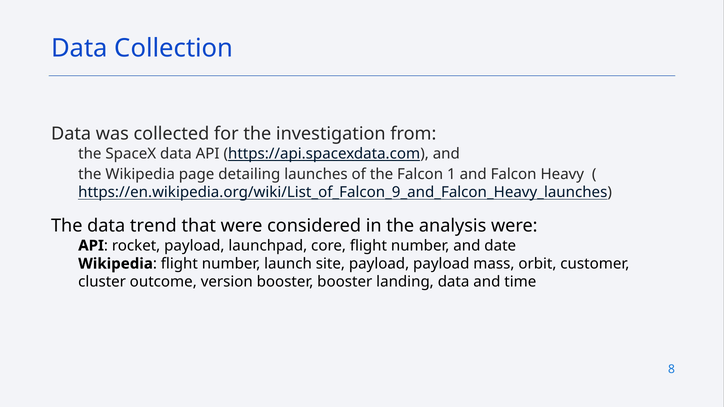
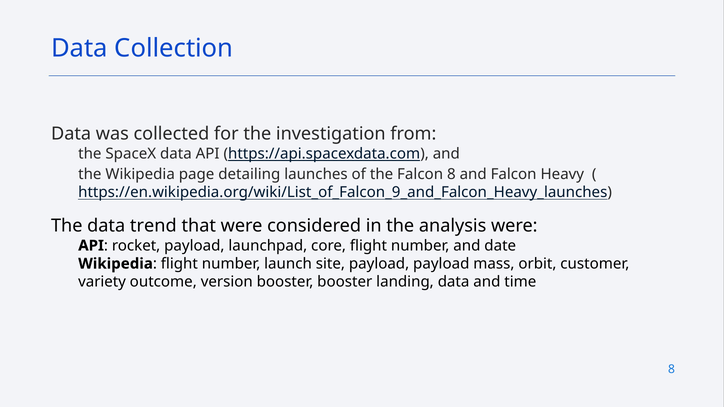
Falcon 1: 1 -> 8 (451, 174)
cluster: cluster -> variety (102, 282)
